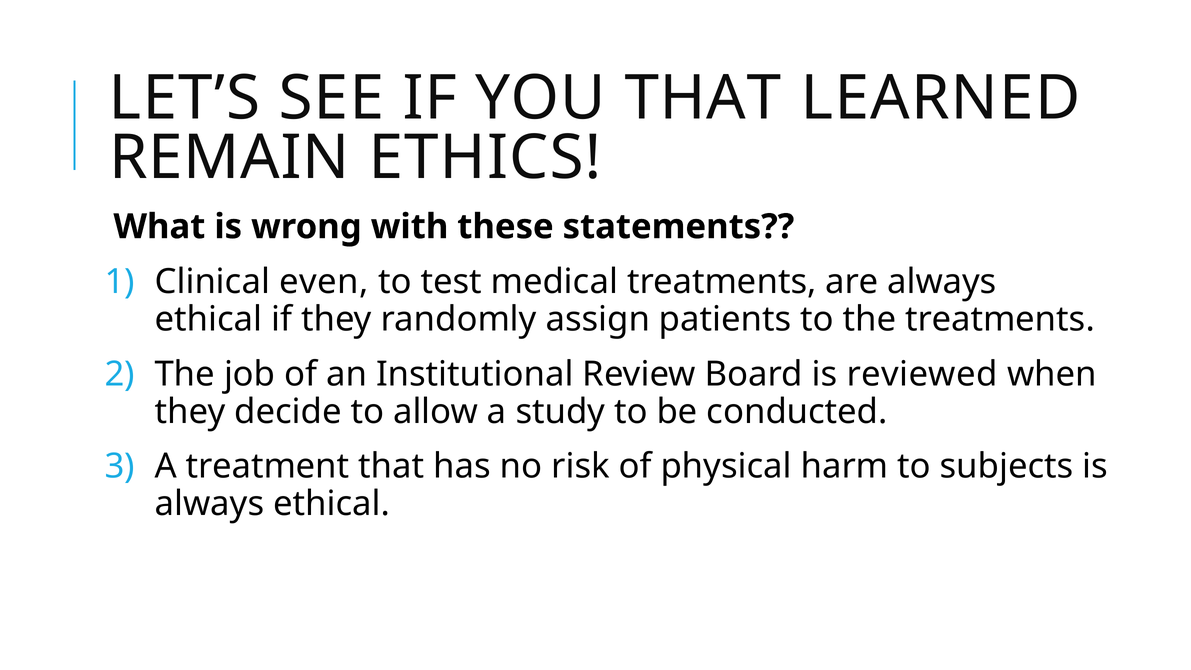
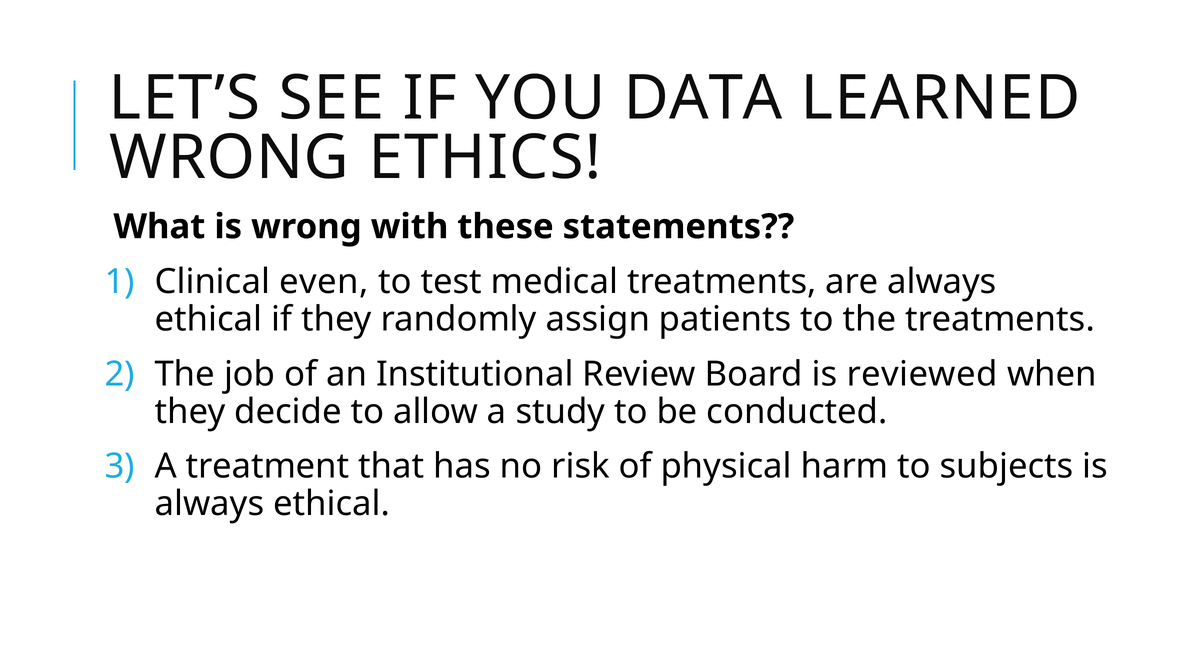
YOU THAT: THAT -> DATA (703, 98)
REMAIN: REMAIN -> WRONG (229, 158)
